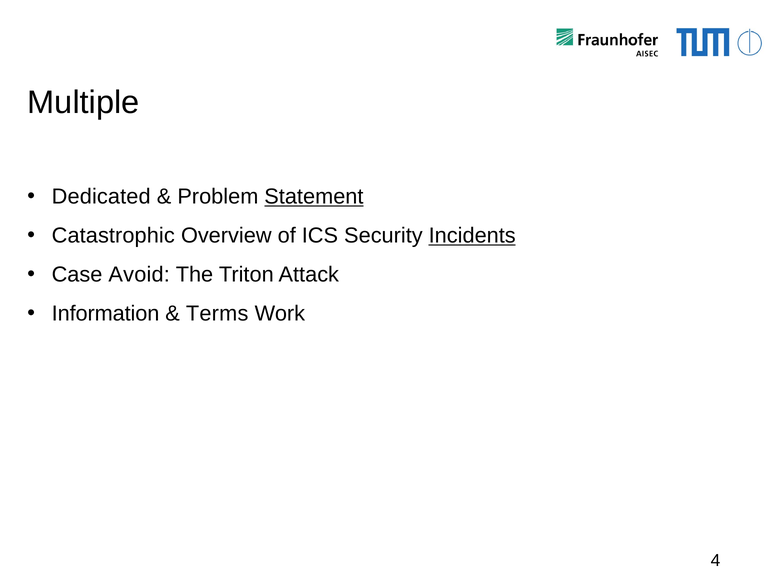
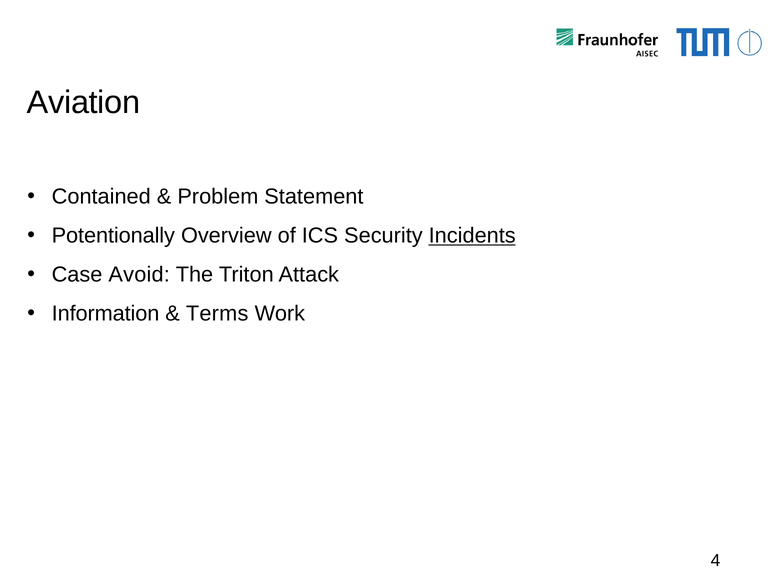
Multiple: Multiple -> Aviation (84, 103)
Dedicated: Dedicated -> Contained (101, 197)
Statement underline: present -> none (314, 197)
Catastrophic: Catastrophic -> Potentionally (113, 236)
